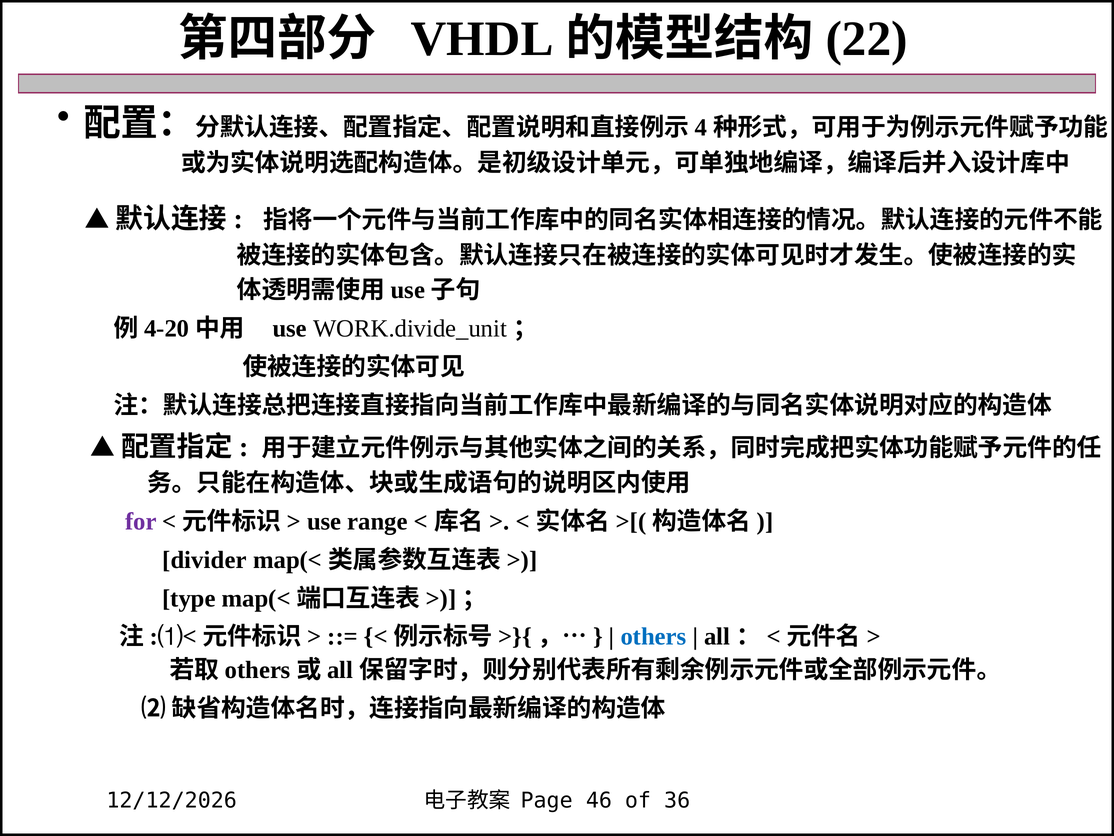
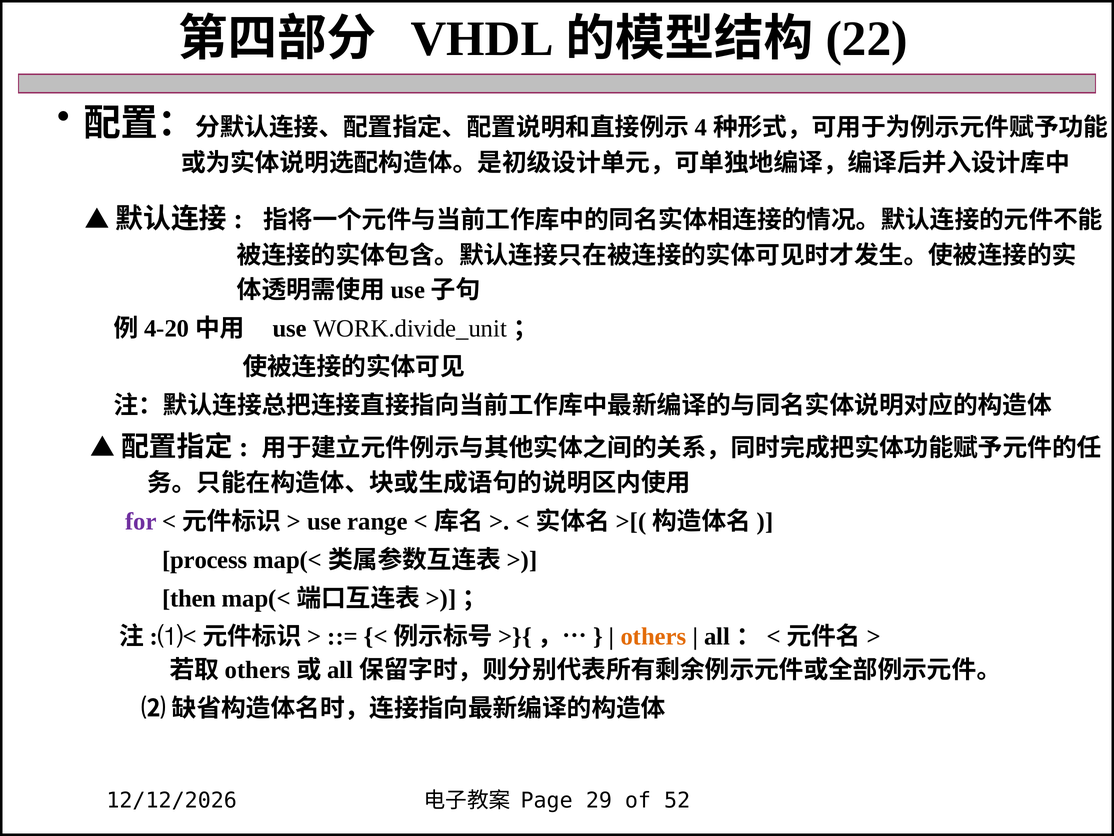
divider: divider -> process (205, 560)
type: type -> then (189, 598)
others colour: blue -> orange (654, 636)
46: 46 -> 29 (599, 800)
36: 36 -> 52 (677, 800)
